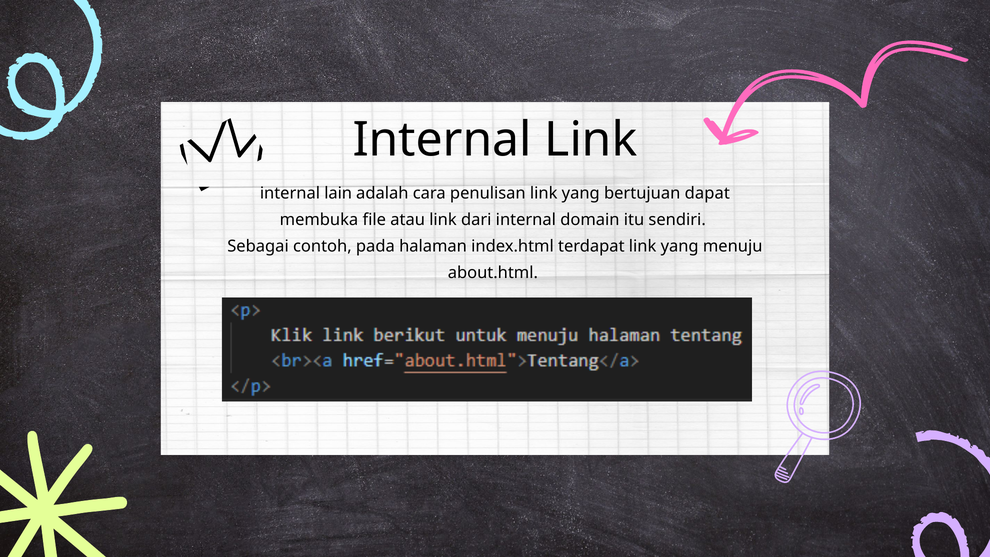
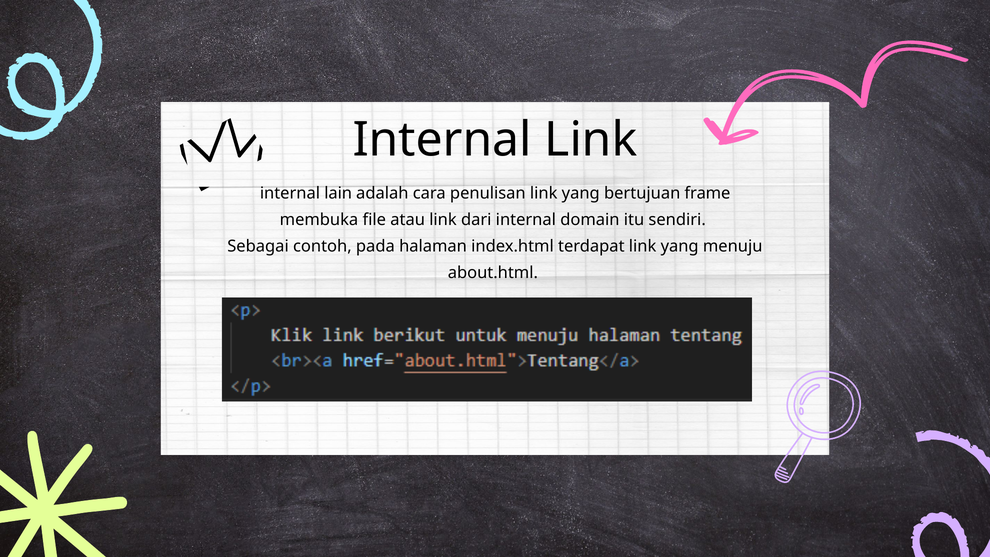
dapat: dapat -> frame (707, 193)
